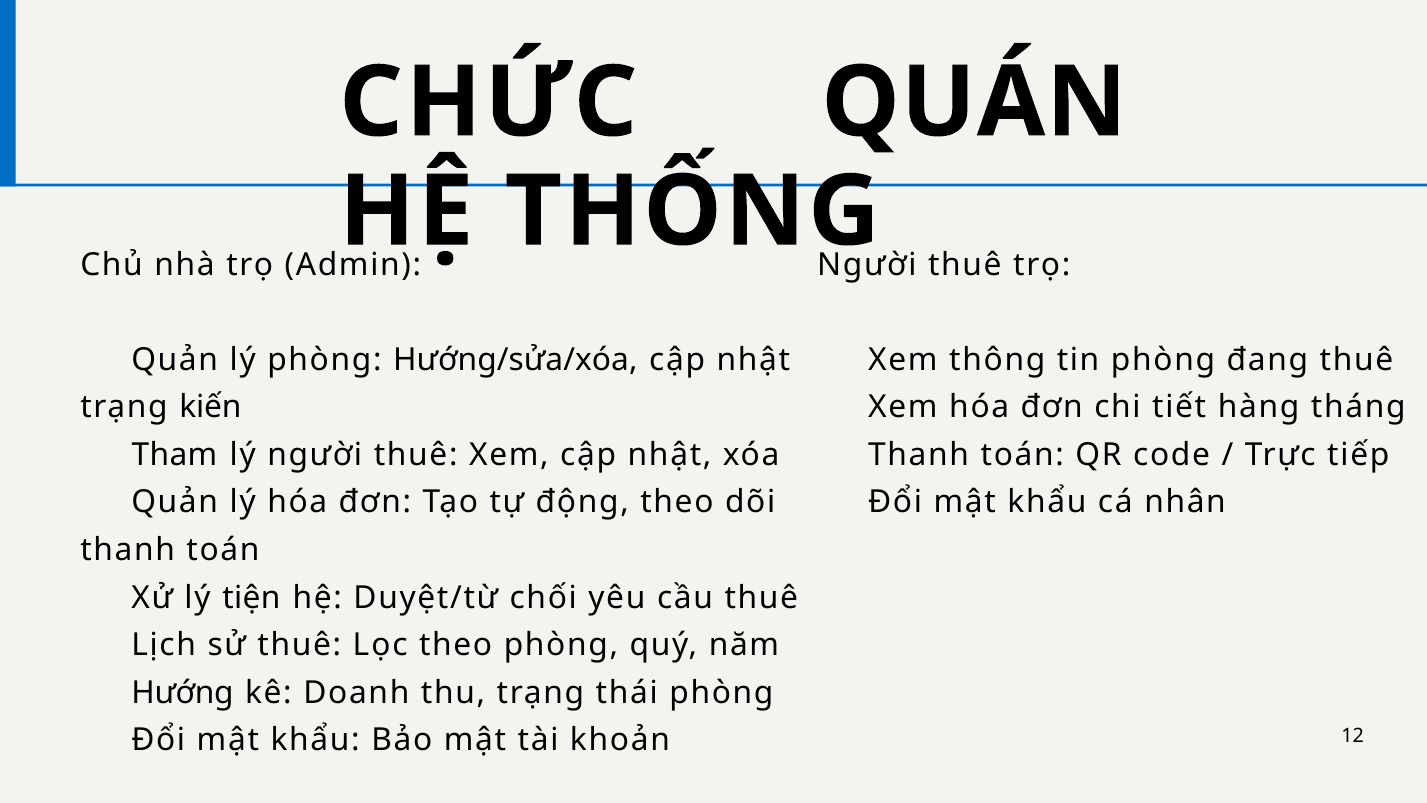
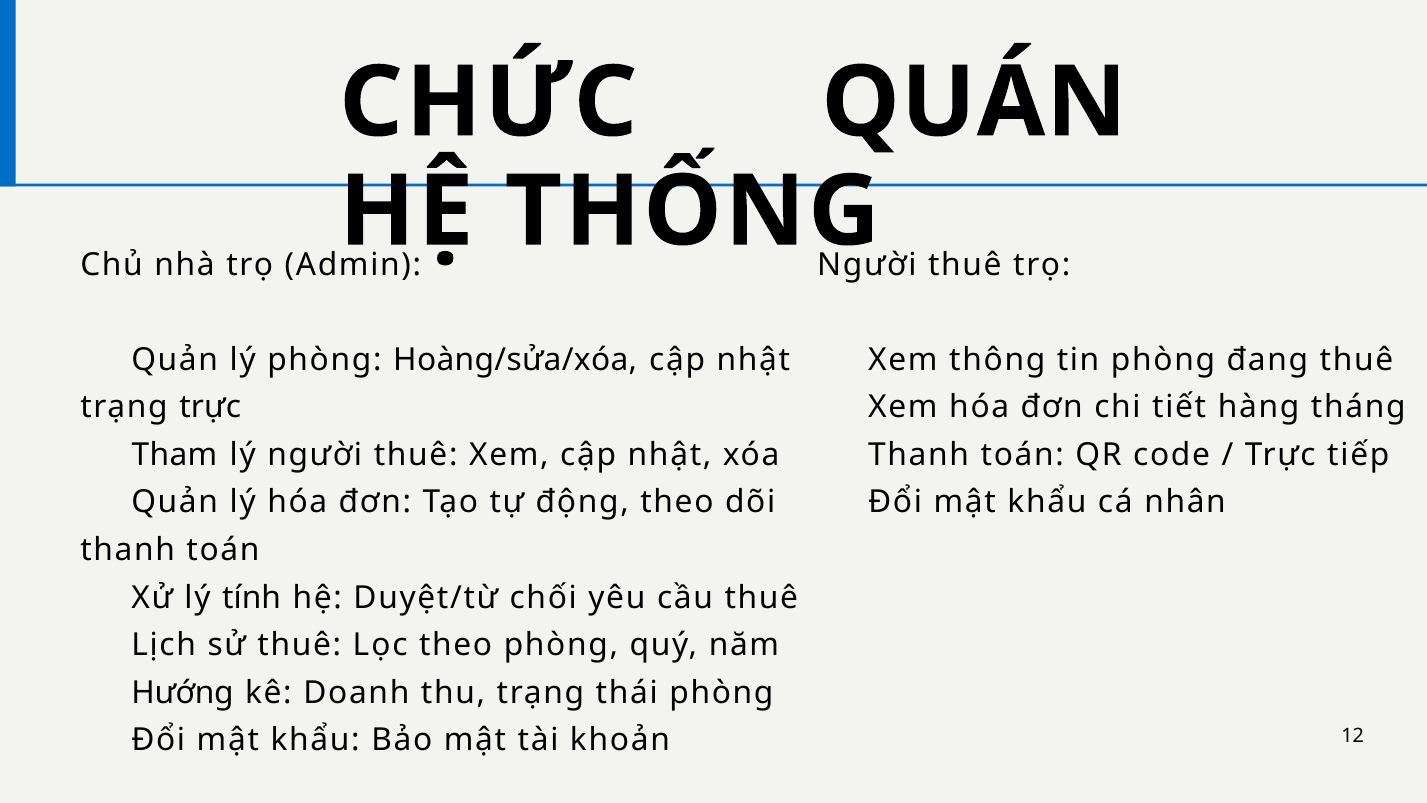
Hướng/sửa/xóa: Hướng/sửa/xóa -> Hoàng/sửa/xóa (515, 360)
trạng kiến: kiến -> trực (210, 407)
tiện: tiện -> tính (252, 597)
